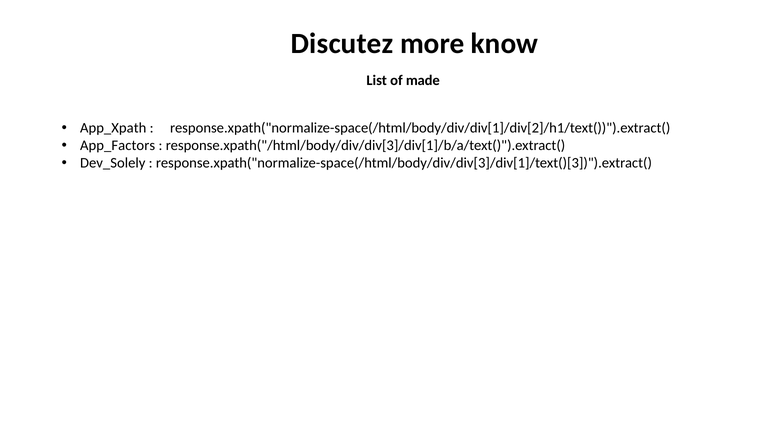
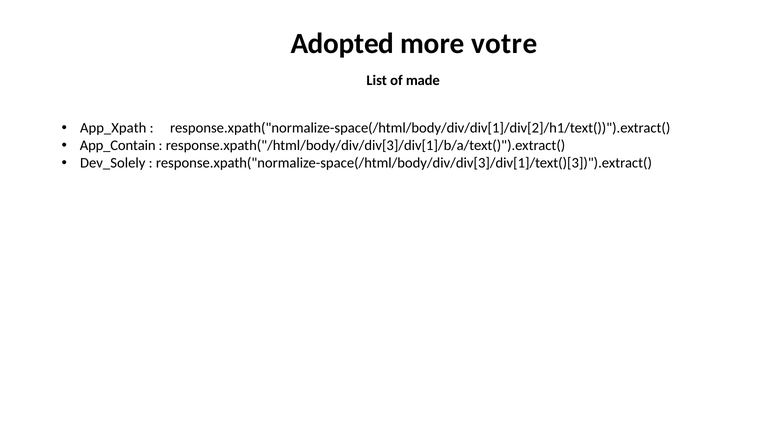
Discutez: Discutez -> Adopted (342, 44)
know: know -> votre (504, 44)
App_Factors: App_Factors -> App_Contain (118, 145)
